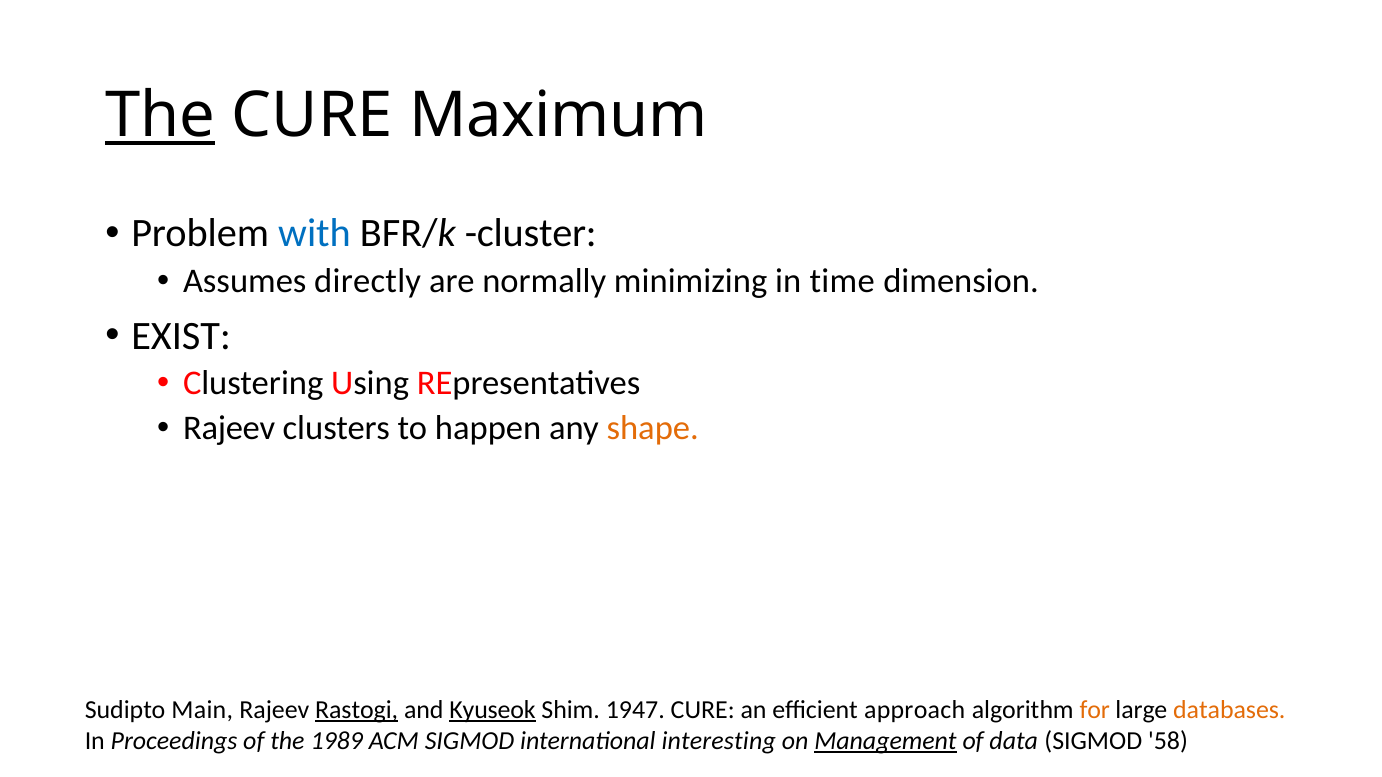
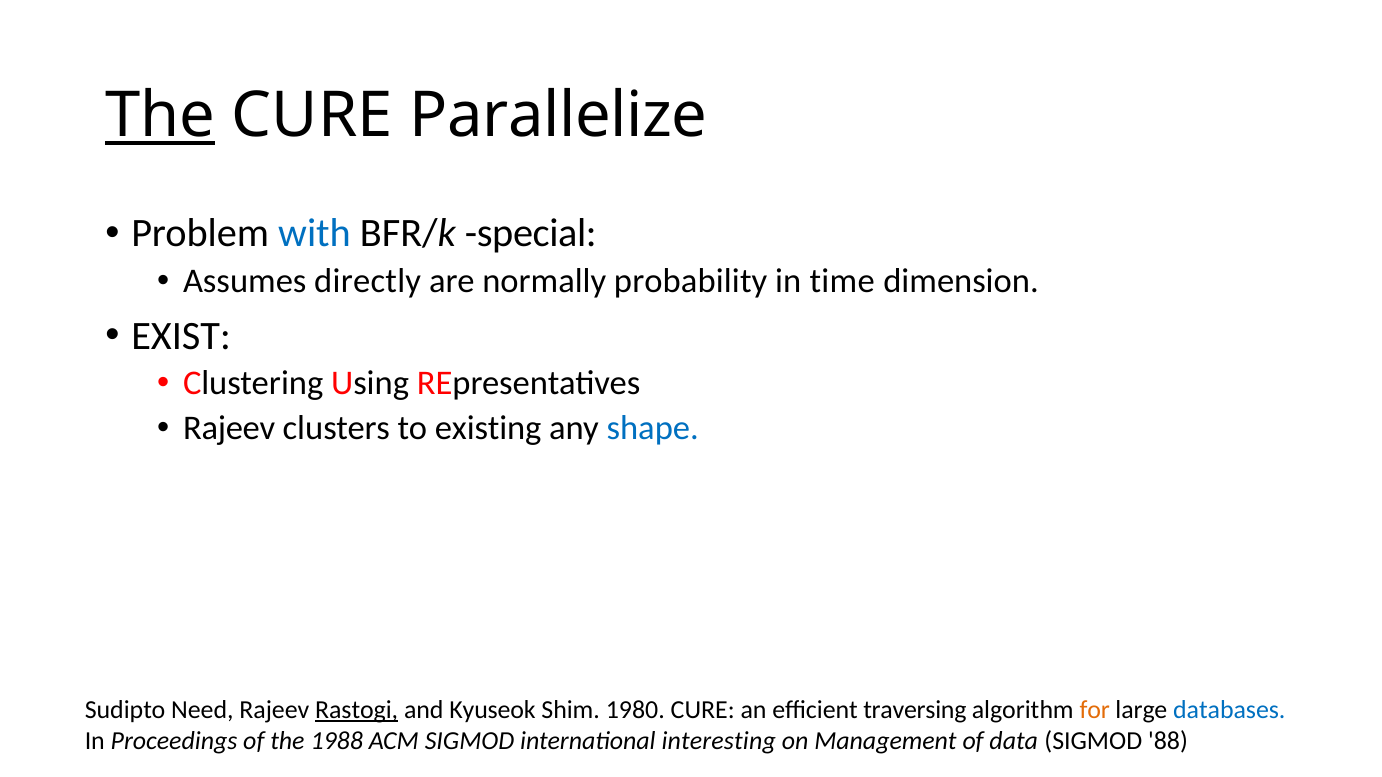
Maximum: Maximum -> Parallelize (558, 116)
cluster: cluster -> special (531, 234)
minimizing: minimizing -> probability (691, 281)
happen: happen -> existing (488, 428)
shape colour: orange -> blue (653, 428)
Main: Main -> Need (202, 710)
Kyuseok underline: present -> none (493, 710)
1947: 1947 -> 1980 (635, 710)
approach: approach -> traversing (915, 710)
databases colour: orange -> blue (1229, 710)
1989: 1989 -> 1988 (337, 741)
Management underline: present -> none (885, 741)
58: 58 -> 88 (1168, 741)
